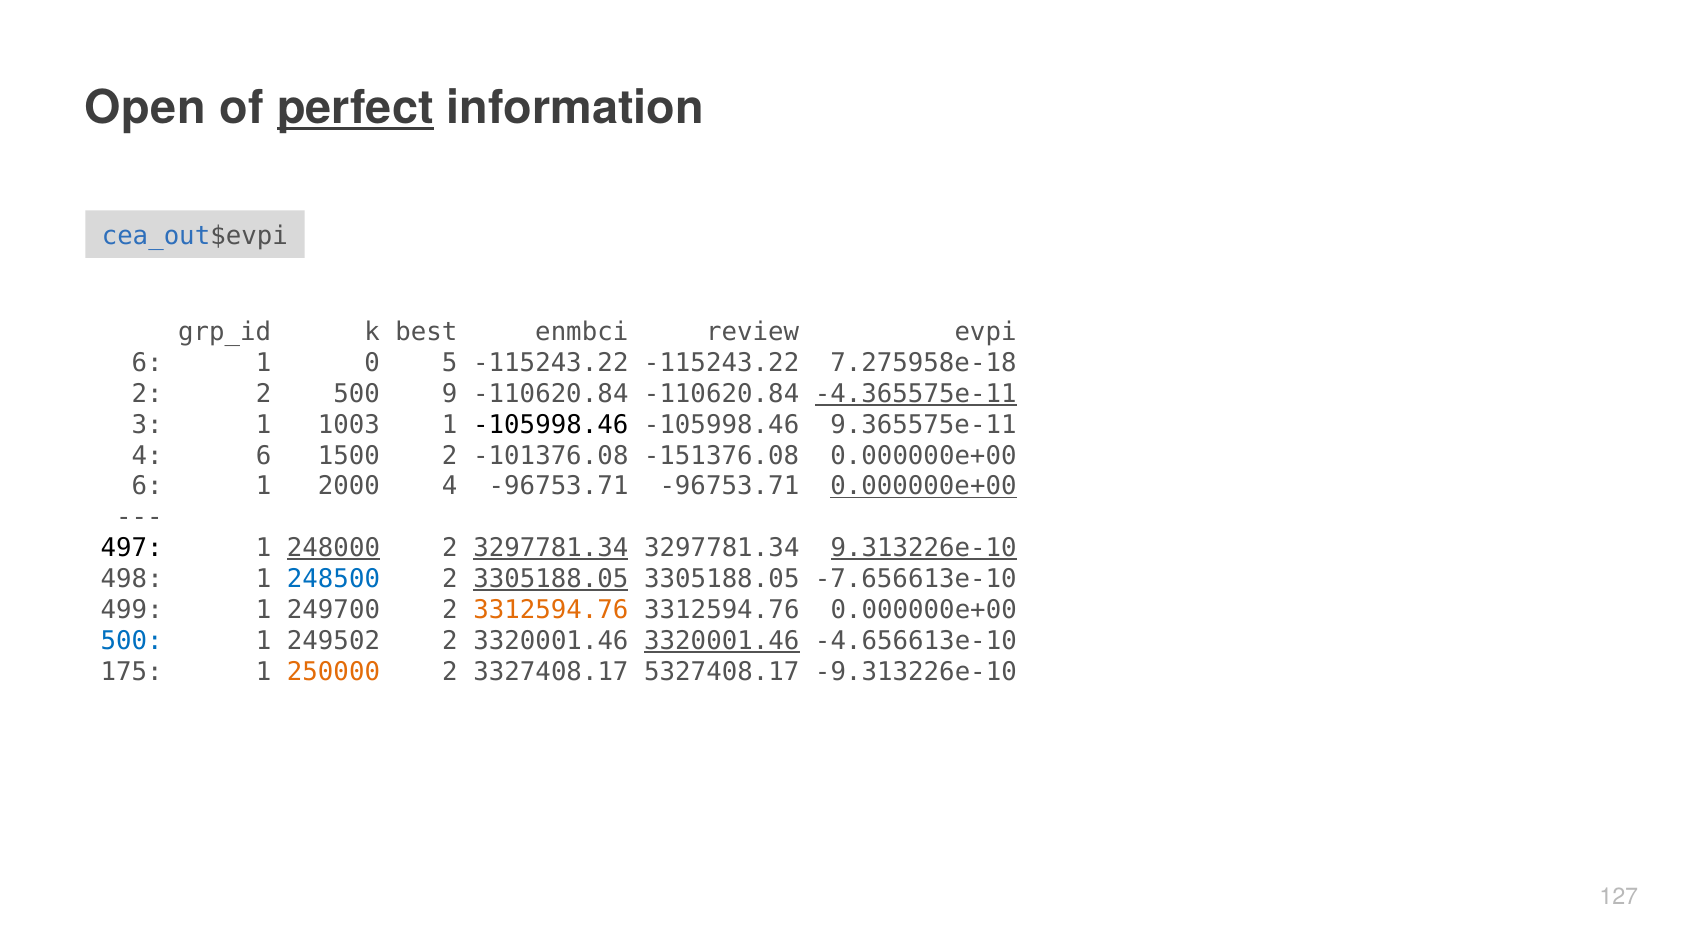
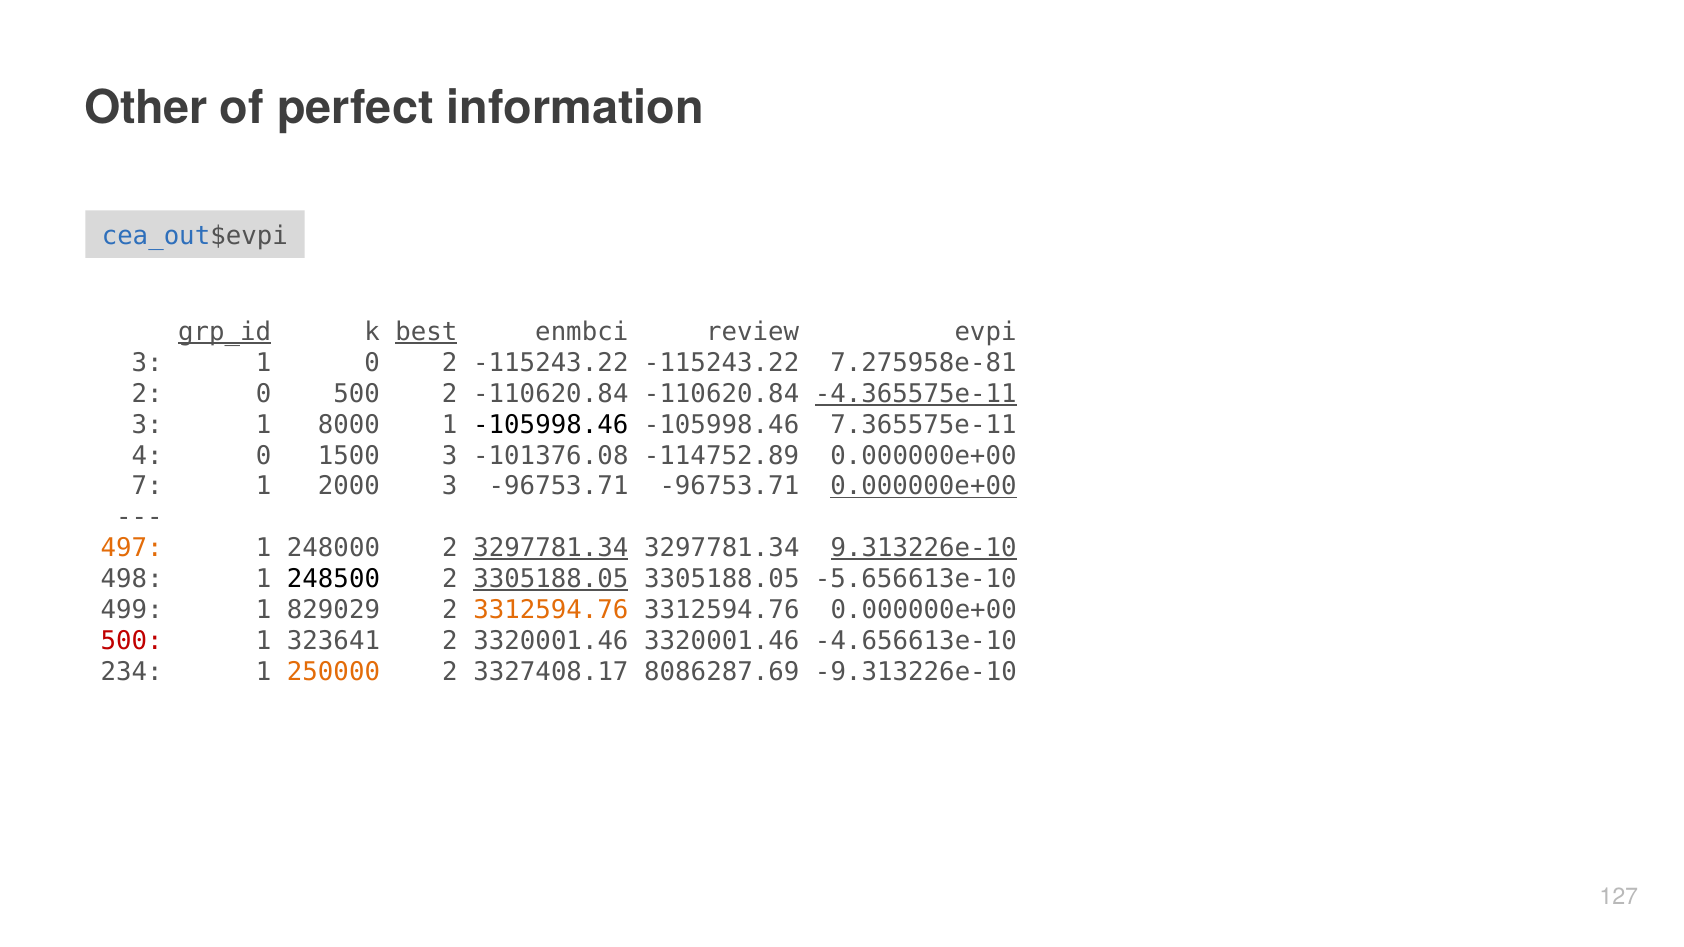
Open: Open -> Other (146, 108)
perfect underline: present -> none (355, 108)
grp_id underline: none -> present (225, 332)
best underline: none -> present (426, 332)
6: 6 -> 3 (147, 363)
0 5: 5 -> 2 (450, 363)
7.275958e-18: 7.275958e-18 -> 7.275958e-81 (923, 363)
2 2: 2 -> 0 (264, 394)
500 9: 9 -> 2 (450, 394)
1003: 1003 -> 8000 (349, 425)
9.365575e-11: 9.365575e-11 -> 7.365575e-11 (923, 425)
4 6: 6 -> 0 (264, 456)
1500 2: 2 -> 3 (450, 456)
-151376.08: -151376.08 -> -114752.89 (722, 456)
6: 6 -> 7 (147, 487)
2000 4: 4 -> 3 (450, 487)
497 colour: black -> orange (132, 548)
248000 underline: present -> none (333, 548)
248500 colour: blue -> black (333, 579)
-7.656613e-10: -7.656613e-10 -> -5.656613e-10 (916, 579)
249700: 249700 -> 829029 (333, 610)
500 colour: blue -> red (132, 641)
249502: 249502 -> 323641 (333, 641)
3320001.46 underline: present -> none (722, 641)
175: 175 -> 234 (132, 672)
5327408.17: 5327408.17 -> 8086287.69 (722, 672)
